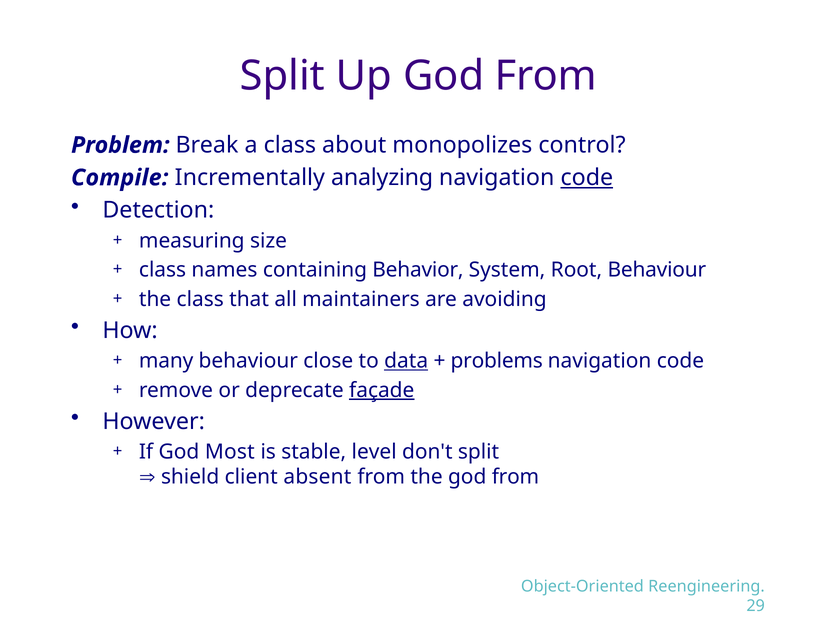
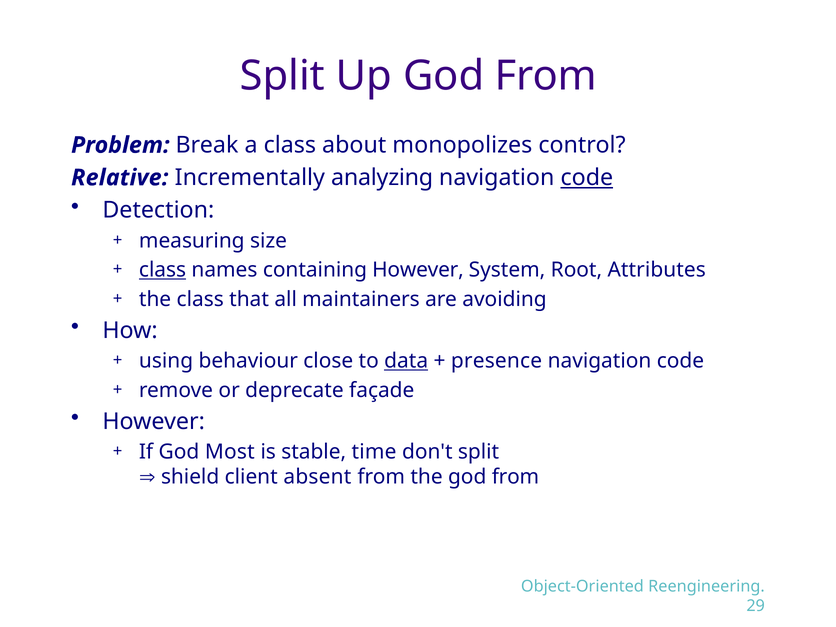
Compile: Compile -> Relative (120, 178)
class underline: none -> present (163, 270)
containing Behavior: Behavior -> However (418, 270)
Root Behaviour: Behaviour -> Attributes (657, 270)
many: many -> using (166, 361)
problems: problems -> presence (497, 361)
façade underline: present -> none (382, 390)
level: level -> time (374, 452)
